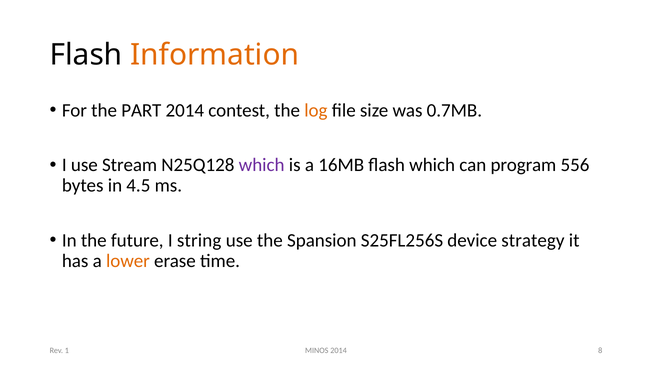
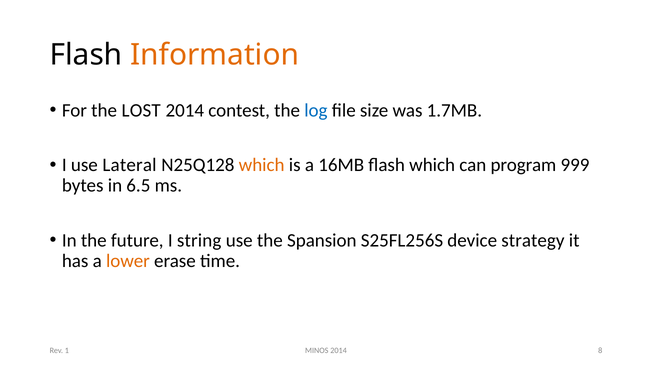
PART: PART -> LOST (141, 110)
log colour: orange -> blue (316, 110)
0.7MB: 0.7MB -> 1.7MB (454, 110)
Stream: Stream -> Lateral (129, 165)
which colour: purple -> orange (262, 165)
556: 556 -> 999 (575, 165)
4.5: 4.5 -> 6.5 (138, 185)
